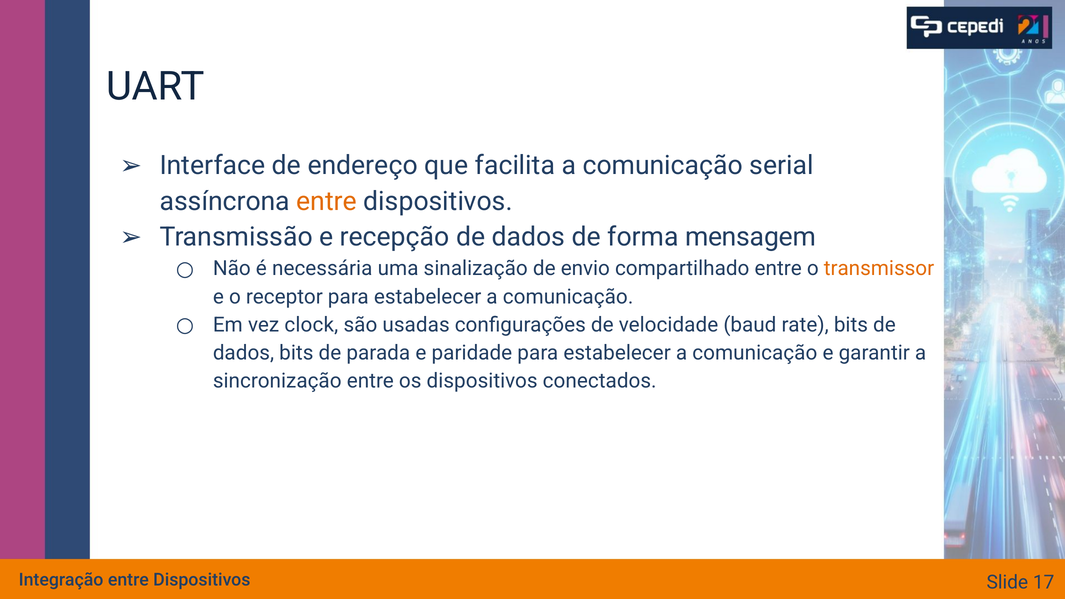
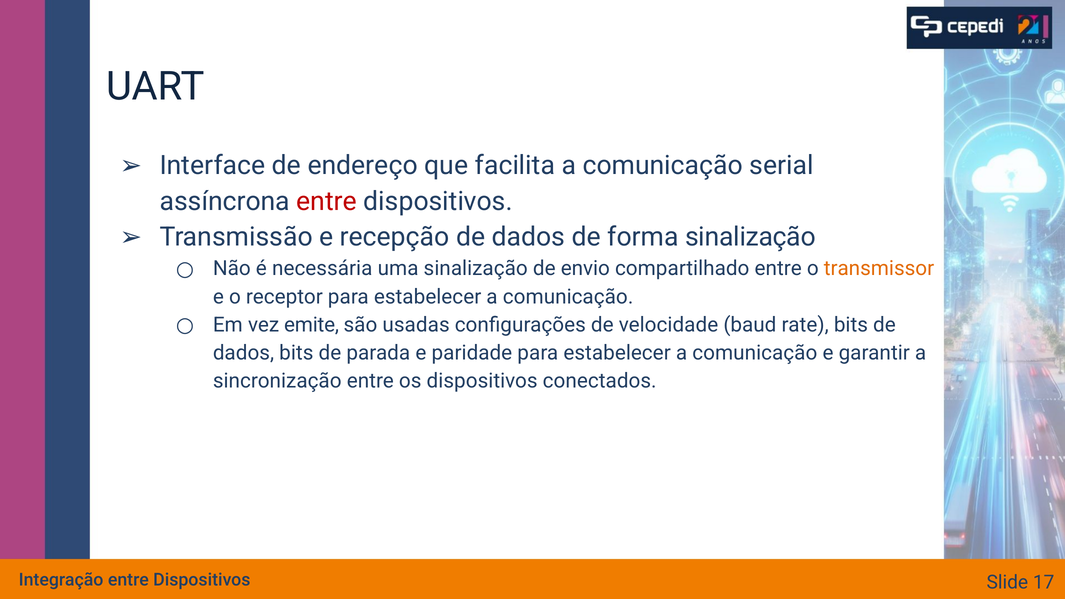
entre colour: orange -> red (327, 201)
forma mensagem: mensagem -> sinalização (750, 237)
clock: clock -> emite (312, 325)
